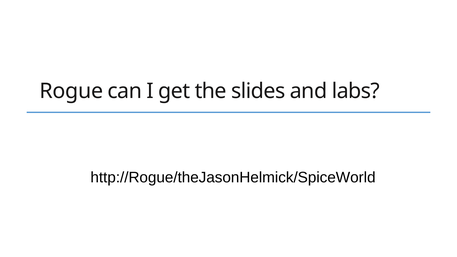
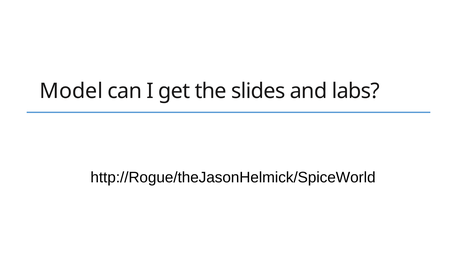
Rogue: Rogue -> Model (71, 91)
